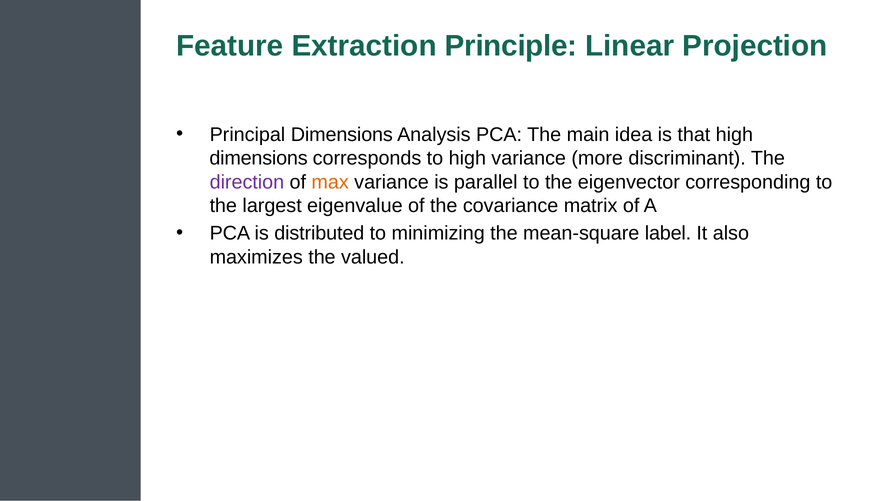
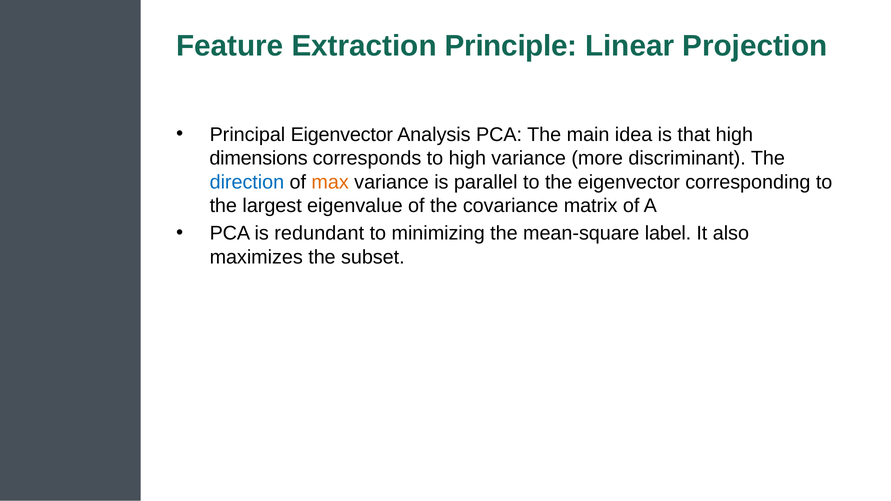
Principal Dimensions: Dimensions -> Eigenvector (342, 135)
direction colour: purple -> blue (247, 182)
distributed: distributed -> redundant (319, 233)
valued: valued -> subset (373, 257)
